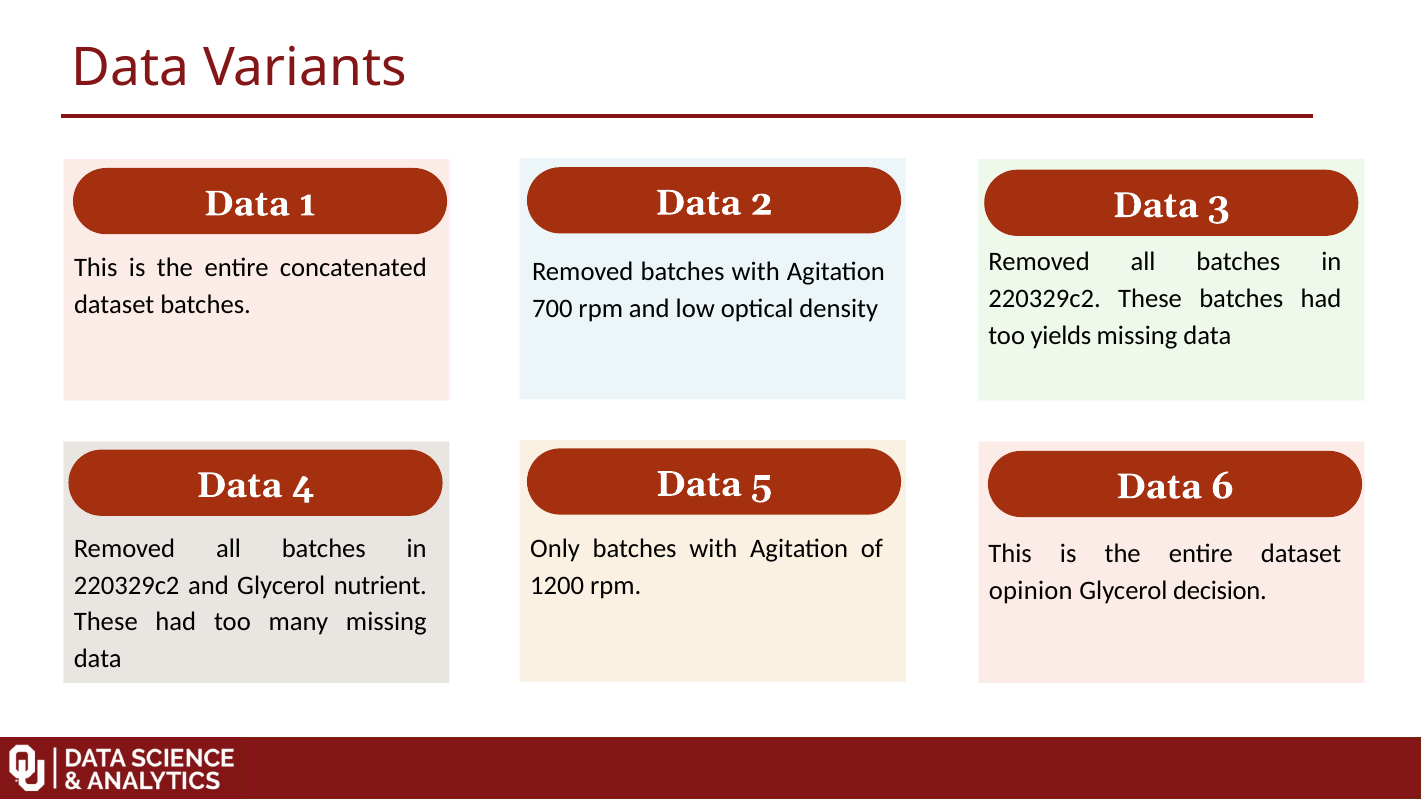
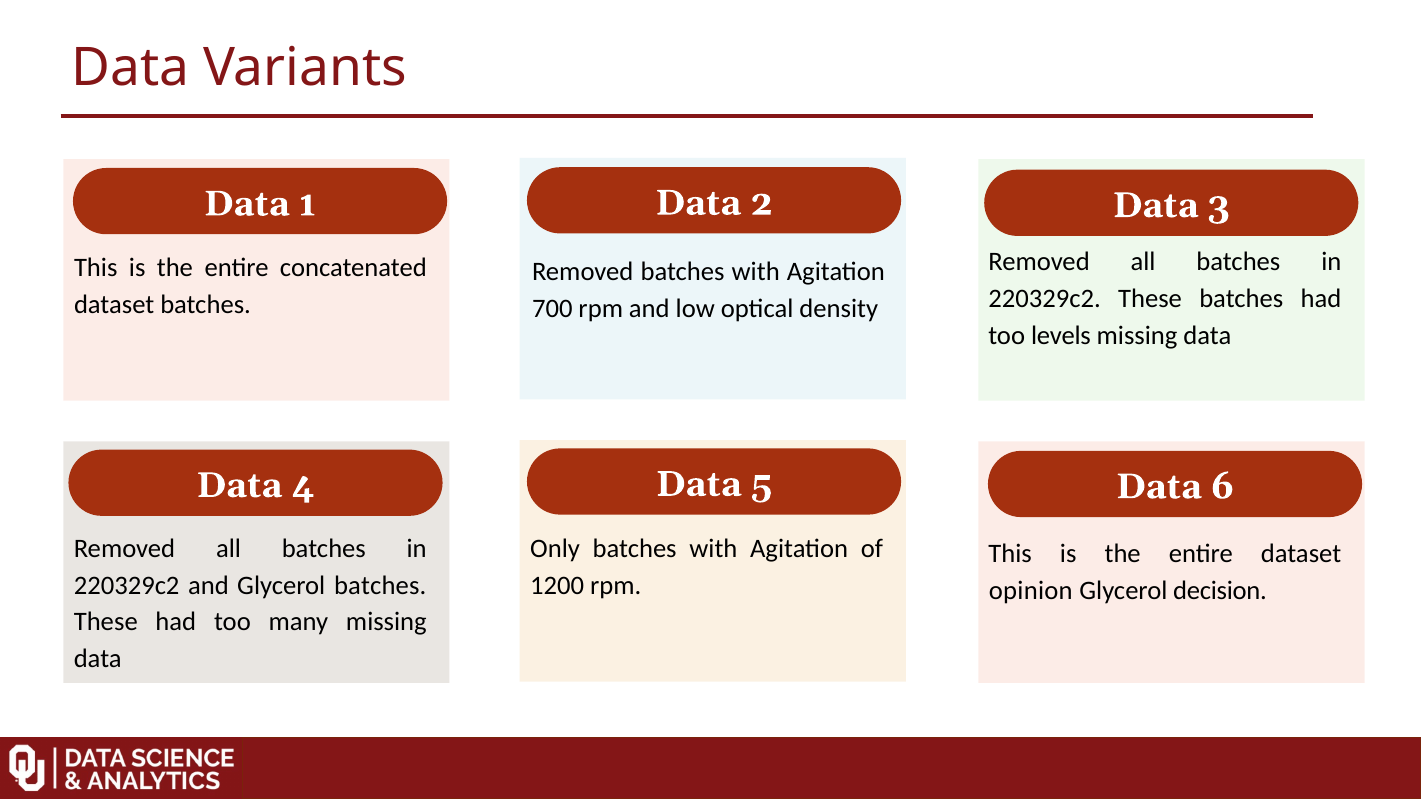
yields: yields -> levels (1061, 336)
Glycerol nutrient: nutrient -> batches (380, 586)
